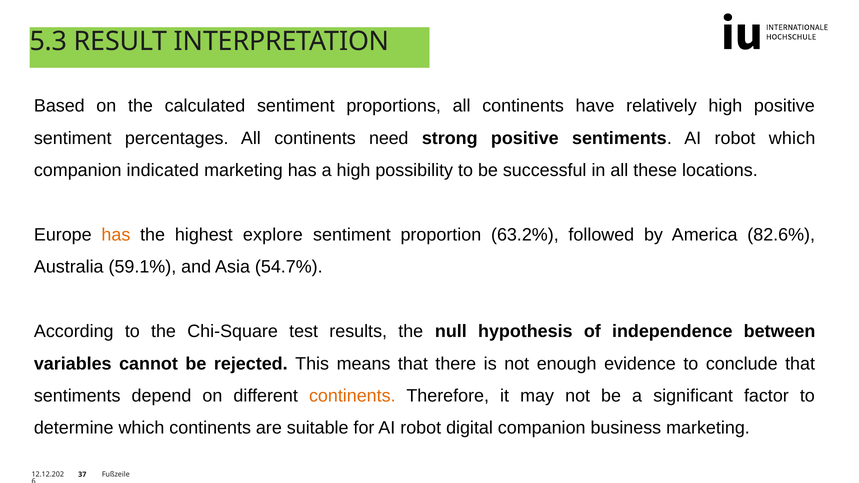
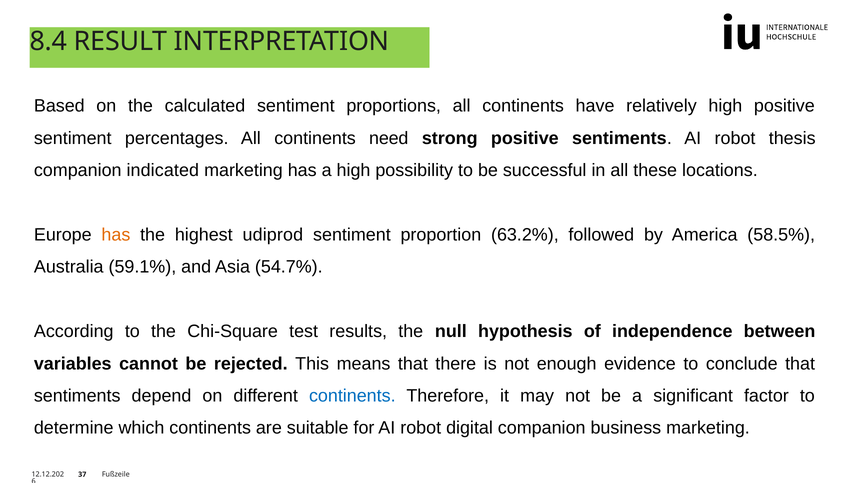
5.3: 5.3 -> 8.4 (48, 41)
robot which: which -> thesis (792, 138)
explore: explore -> udiprod (273, 235)
82.6%: 82.6% -> 58.5% (781, 235)
continents colour: orange -> blue (352, 396)
